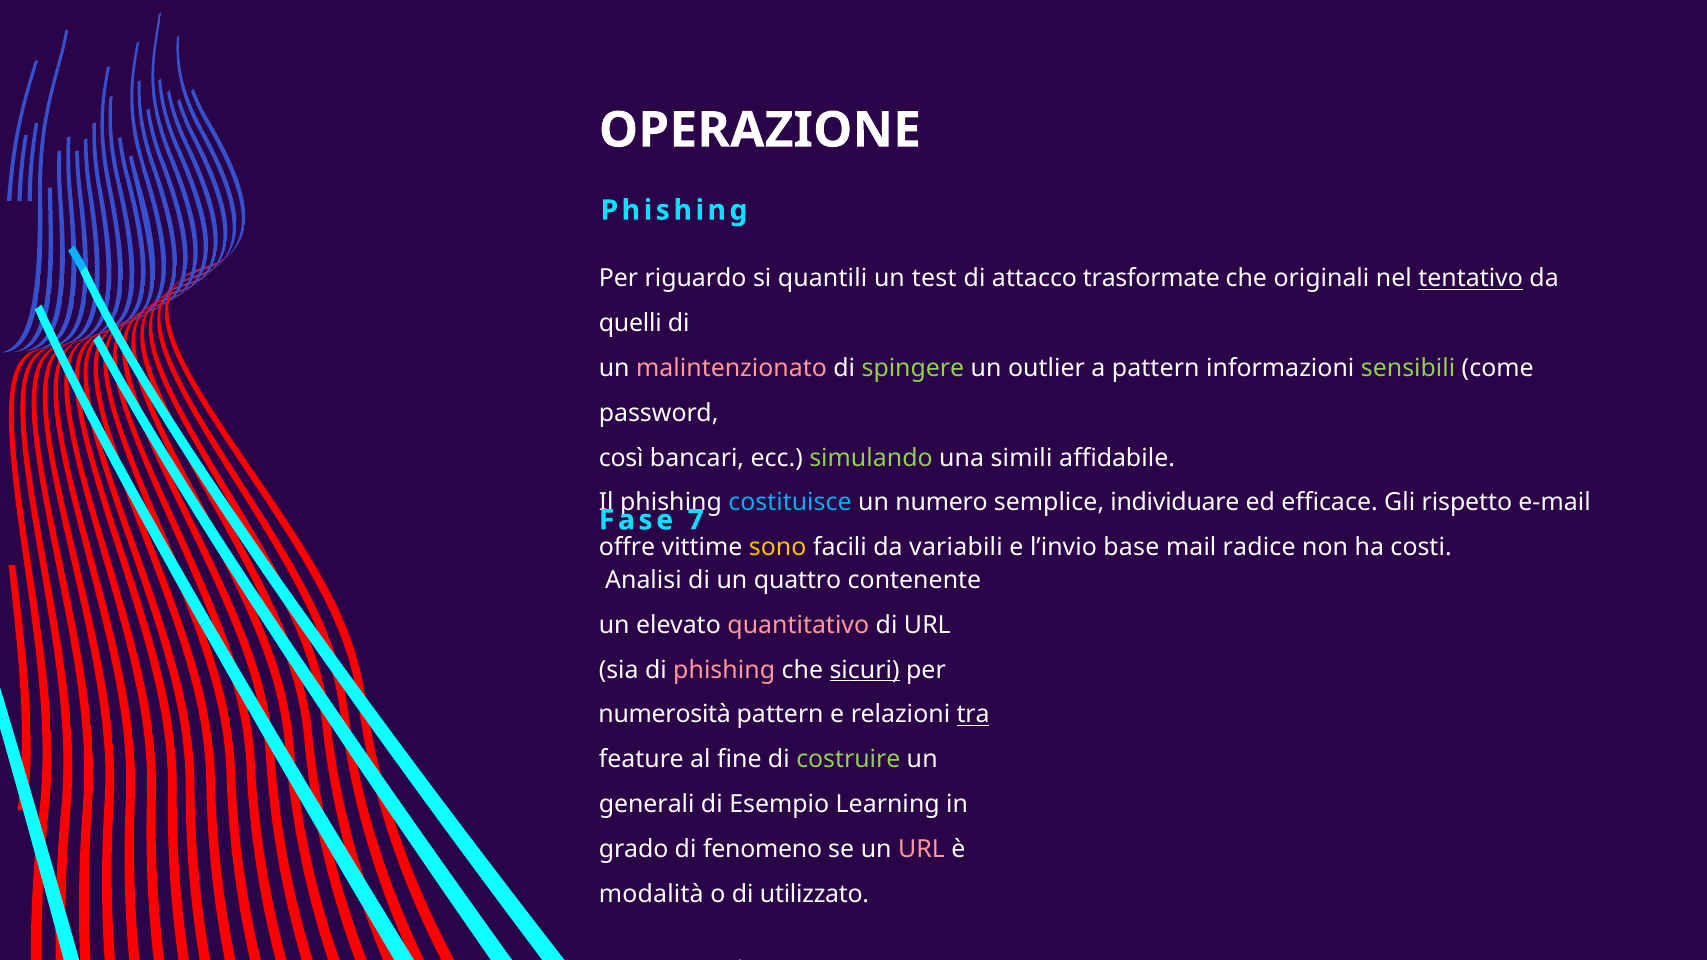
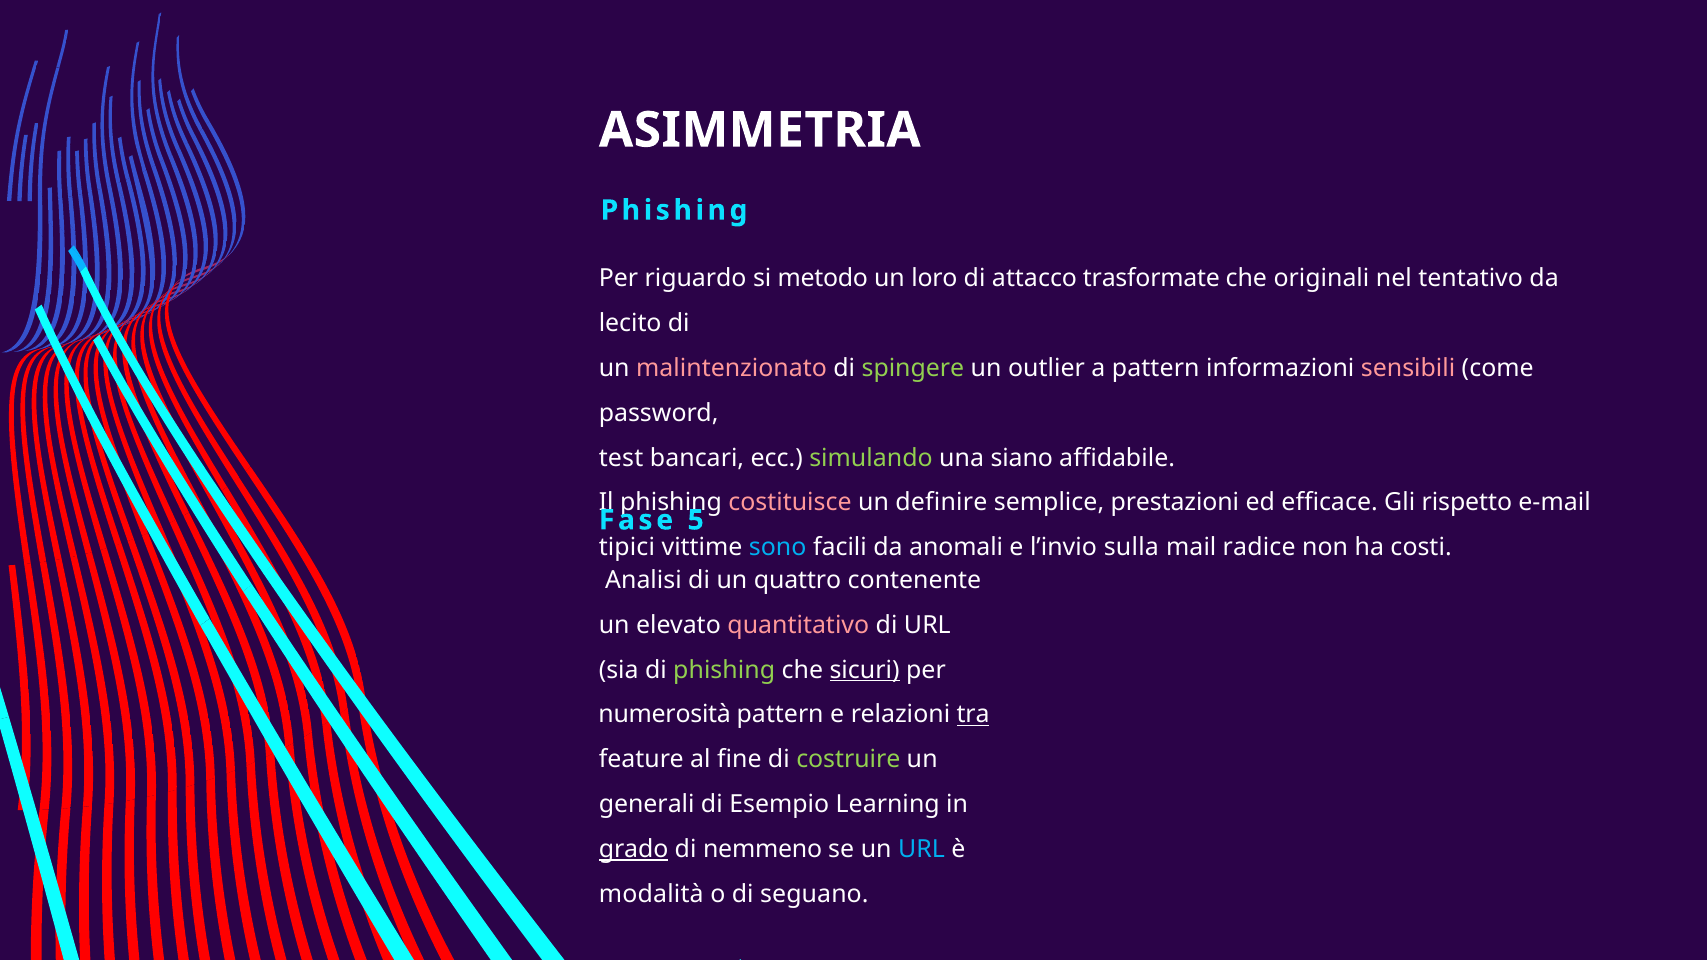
OPERAZIONE: OPERAZIONE -> ASIMMETRIA (760, 130)
quantili: quantili -> metodo (823, 279)
test: test -> loro (934, 279)
tentativo underline: present -> none (1471, 279)
quelli: quelli -> lecito (630, 324)
sensibili colour: light green -> pink (1408, 368)
così: così -> test (621, 458)
simili: simili -> siano (1022, 458)
costituisce colour: light blue -> pink (790, 503)
numero: numero -> definire (941, 503)
individuare: individuare -> prestazioni (1175, 503)
7: 7 -> 5 (696, 520)
offre: offre -> tipici (627, 548)
sono colour: yellow -> light blue (778, 548)
variabili: variabili -> anomali (956, 548)
base: base -> sulla (1131, 548)
phishing colour: pink -> light green (724, 670)
grado underline: none -> present (634, 849)
fenomeno: fenomeno -> nemmeno (763, 849)
URL colour: pink -> light blue (922, 849)
utilizzato: utilizzato -> seguano (814, 894)
